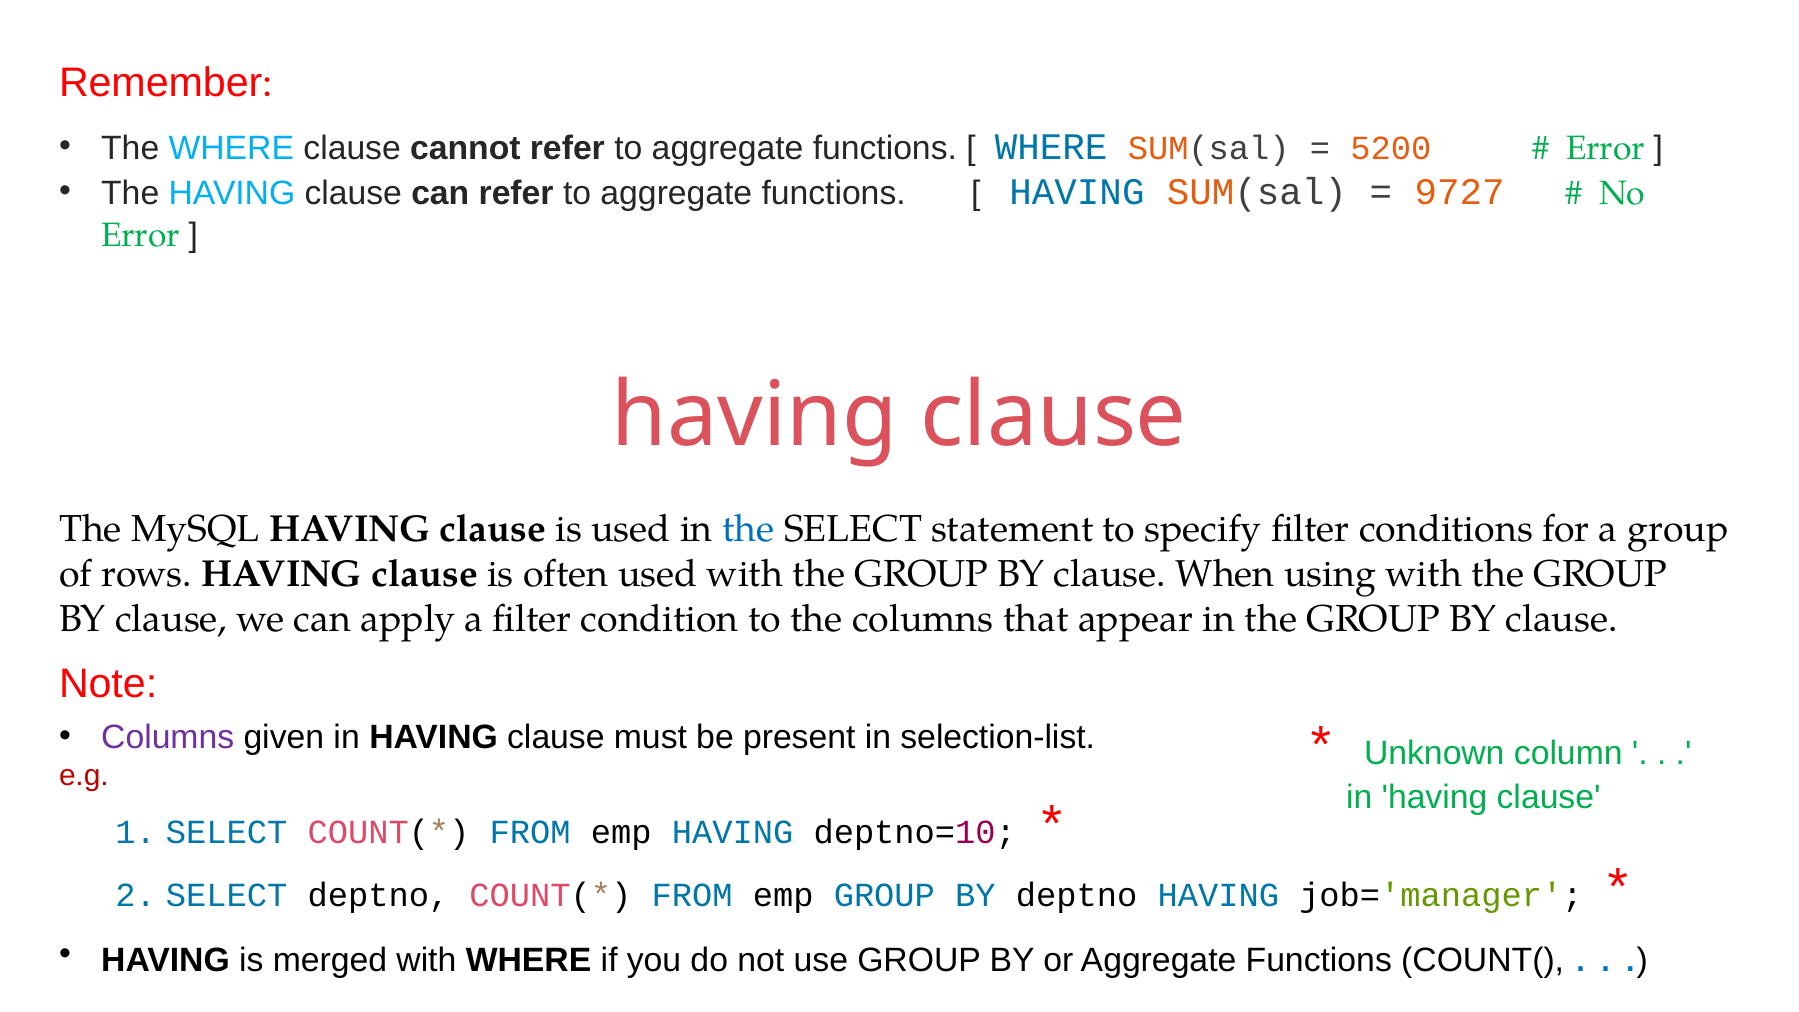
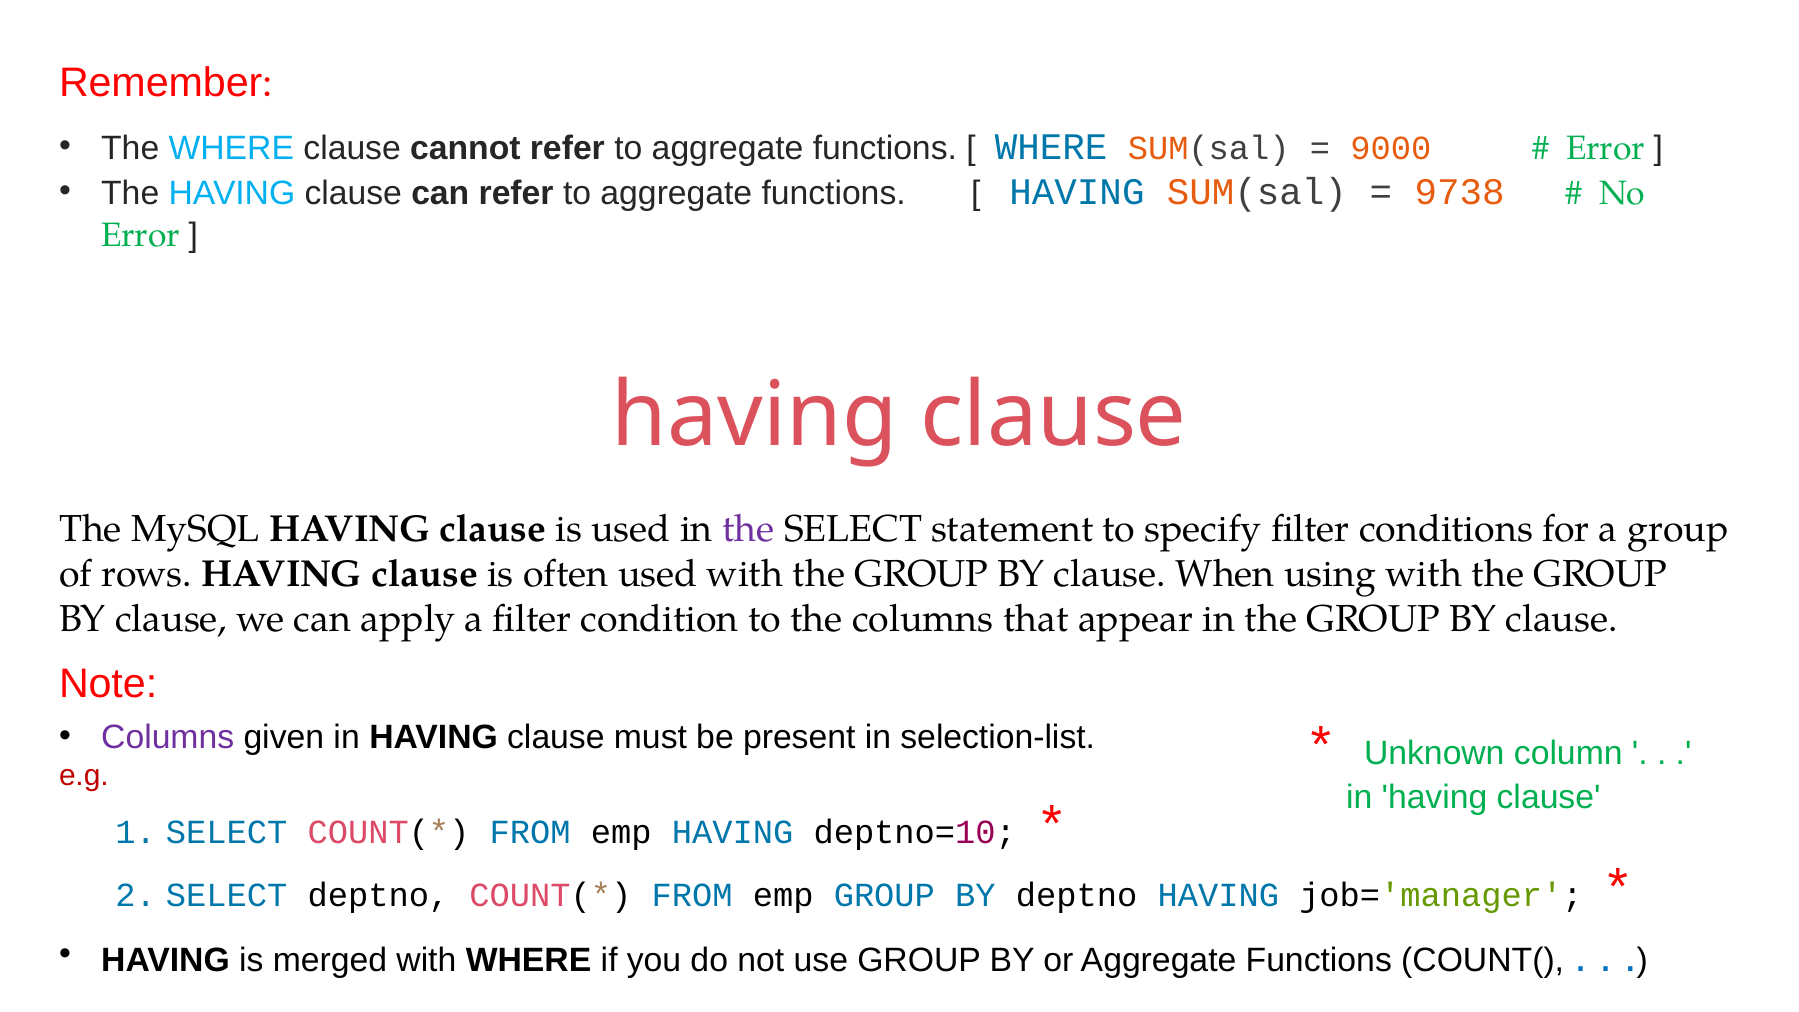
5200: 5200 -> 9000 (1391, 149)
9727: 9727 -> 9738 (1460, 192)
the colour: blue -> purple (748, 529)
